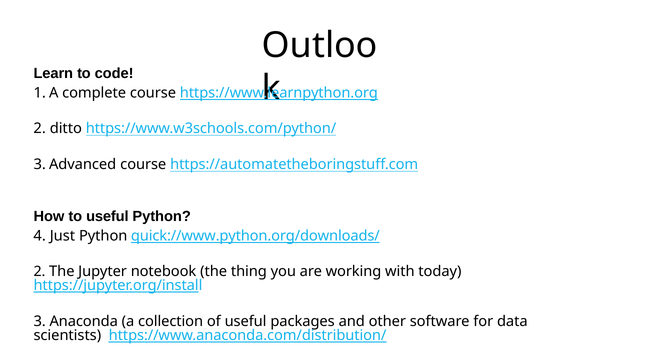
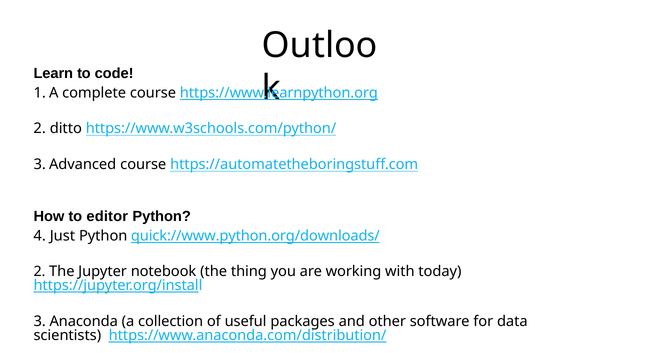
to useful: useful -> editor (107, 217)
